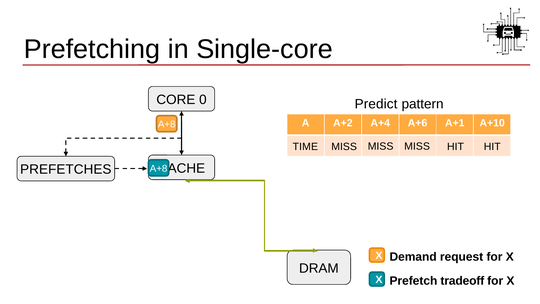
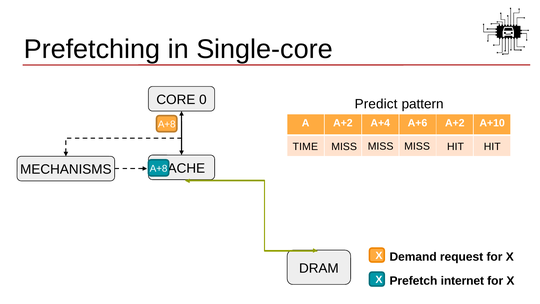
A+6 A+1: A+1 -> A+2 (455, 123)
PREFETCHES: PREFETCHES -> MECHANISMS (66, 169)
tradeoff: tradeoff -> internet (462, 281)
